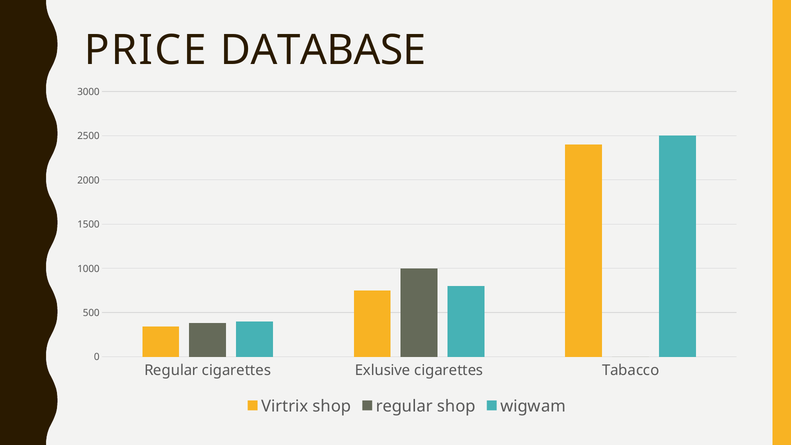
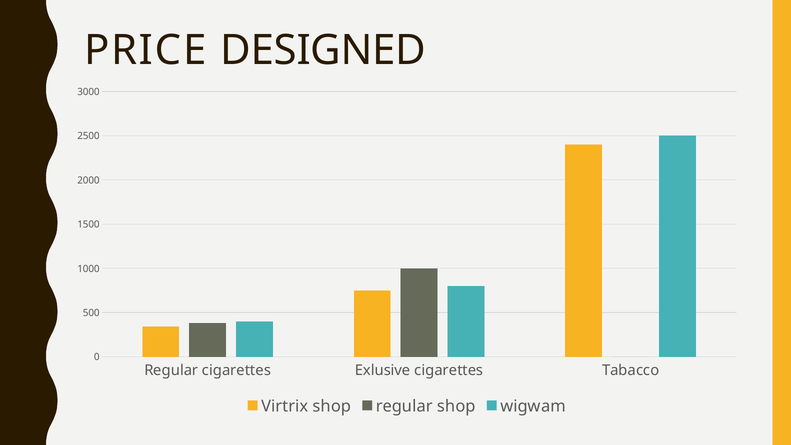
DATABASE: DATABASE -> DESIGNED (323, 50)
